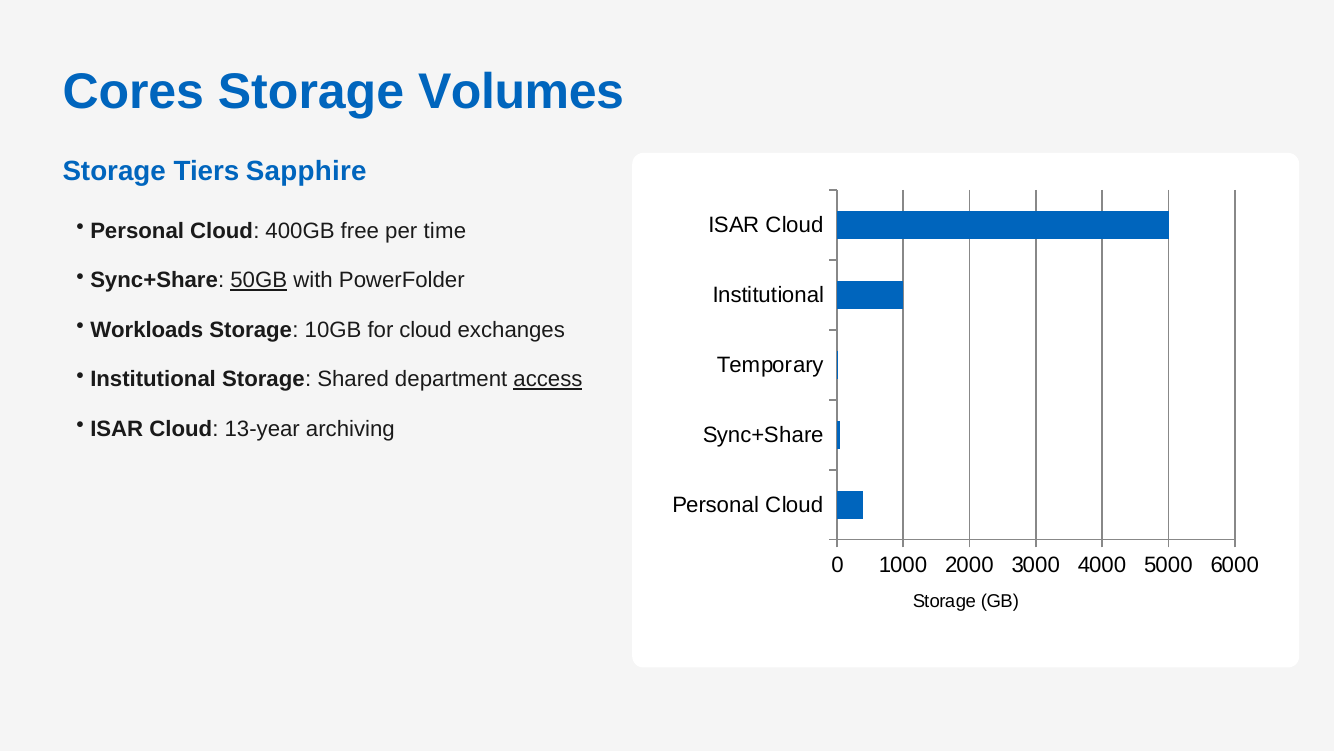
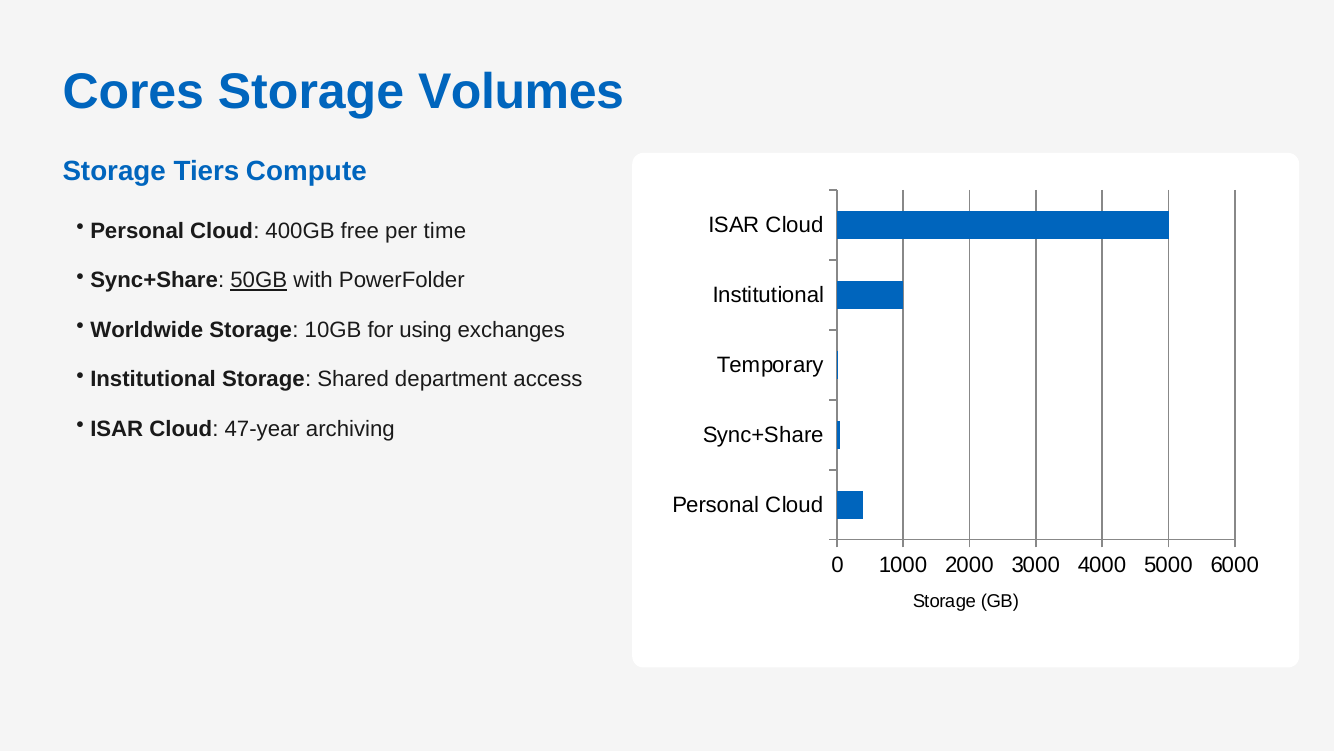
Sapphire: Sapphire -> Compute (306, 171)
Workloads: Workloads -> Worldwide (147, 330)
for cloud: cloud -> using (426, 330)
access underline: present -> none (548, 379)
13-year: 13-year -> 47-year (262, 429)
